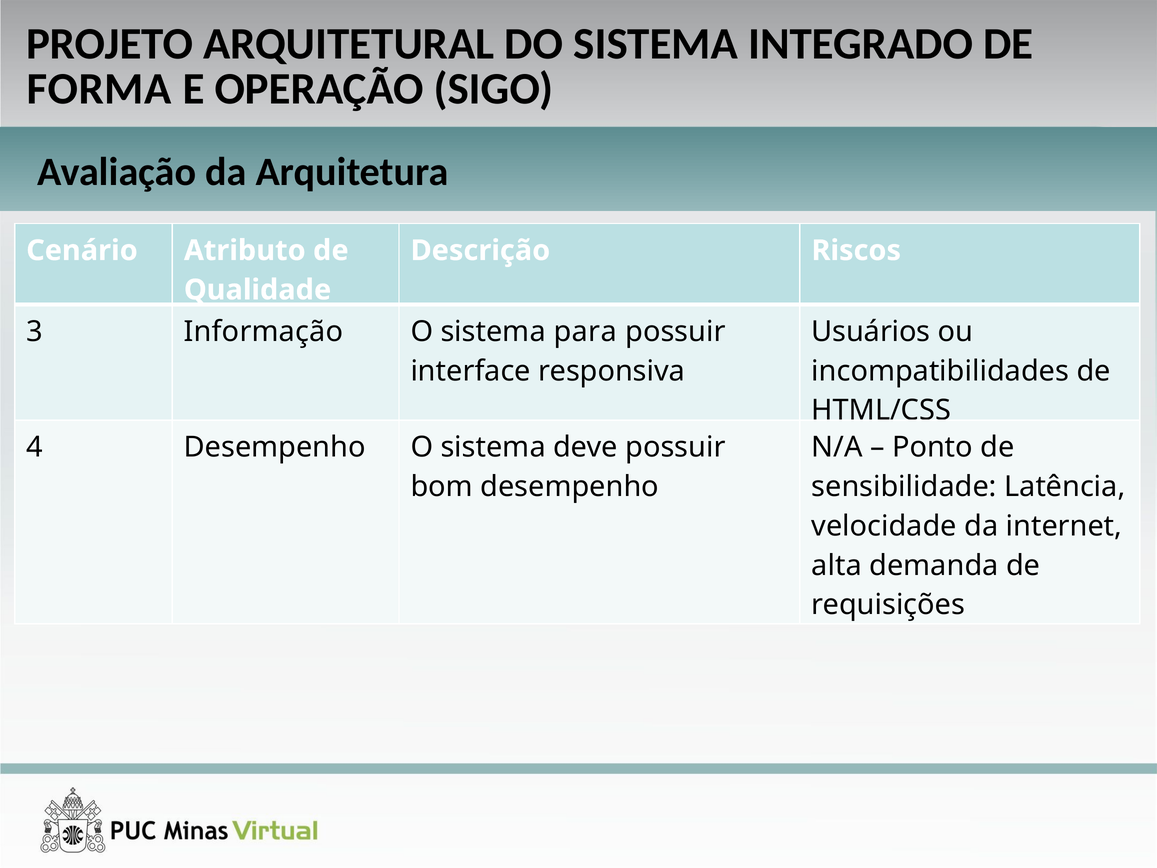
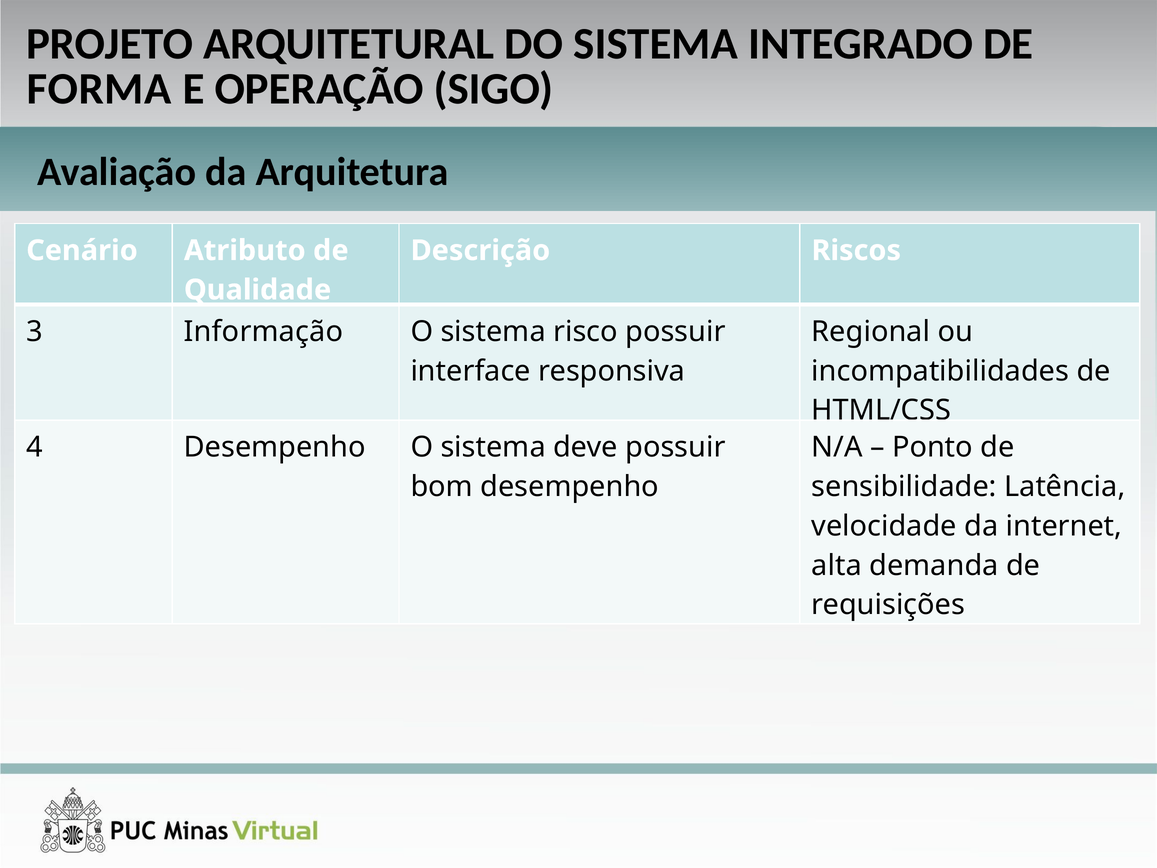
para: para -> risco (586, 331)
Usuários: Usuários -> Regional (871, 331)
